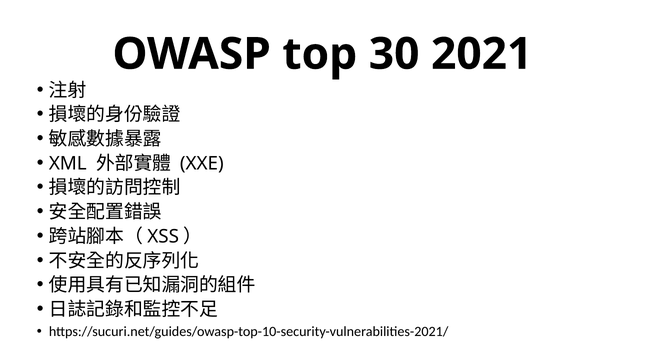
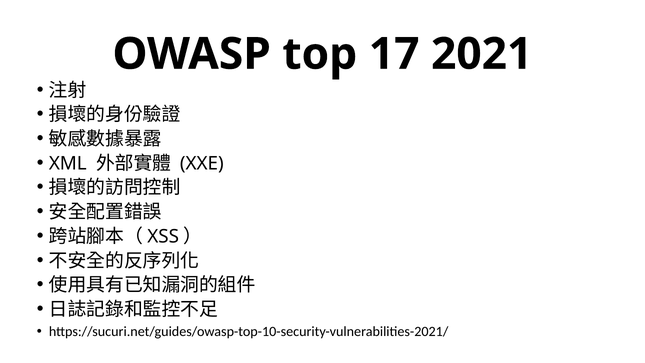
30: 30 -> 17 (394, 54)
